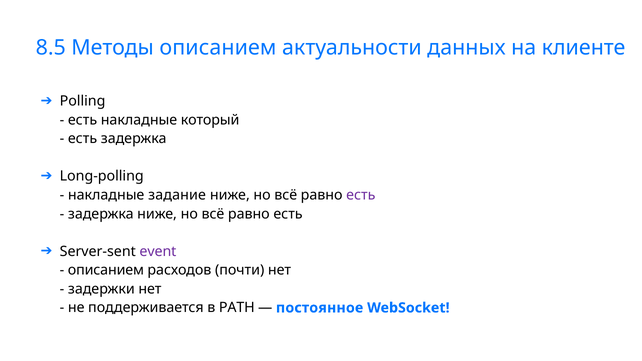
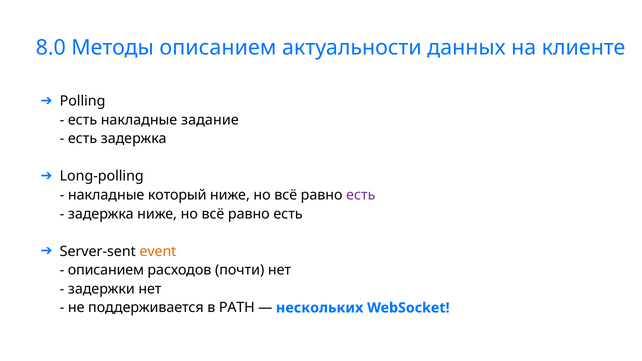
8.5: 8.5 -> 8.0 (51, 48)
который: который -> задание (210, 120)
задание: задание -> который (177, 195)
event colour: purple -> orange (158, 251)
постоянное: постоянное -> нескольких (320, 308)
